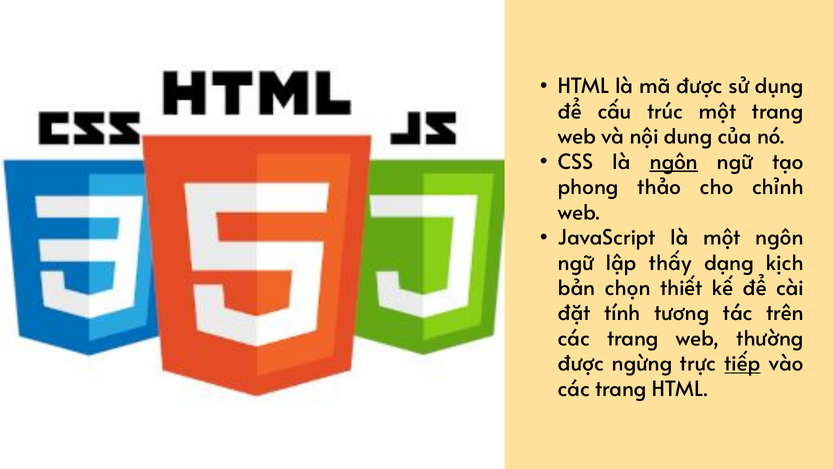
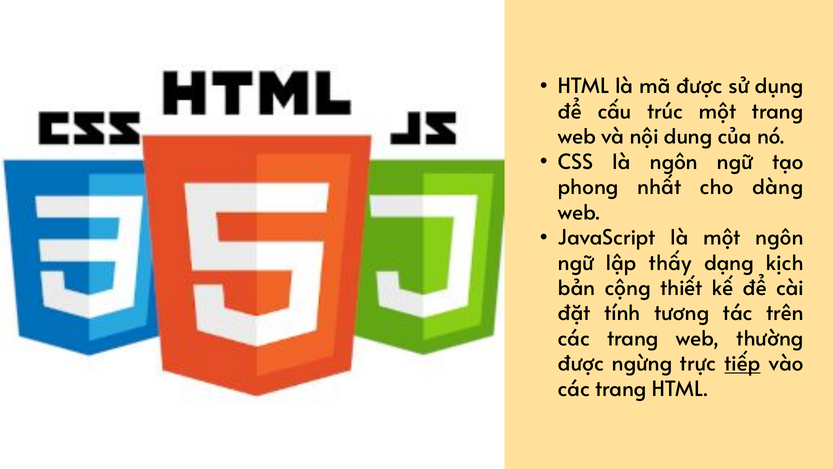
ngôn underline: present -> none (674, 162)
thảo: thảo -> nhất (659, 187)
chỉnh: chỉnh -> dàng (778, 187)
chọn: chọn -> cộng (628, 288)
